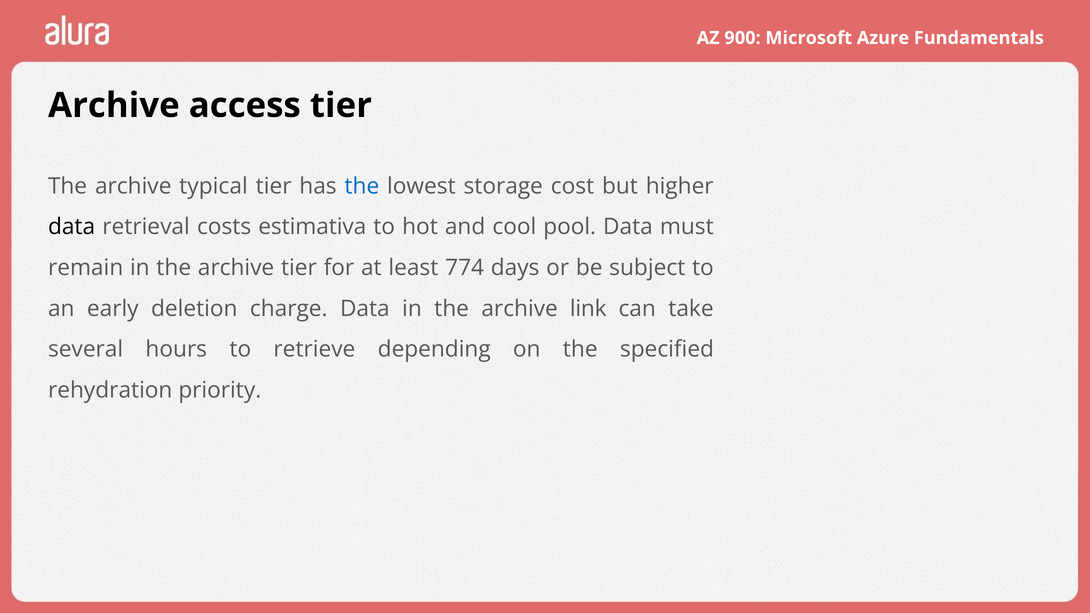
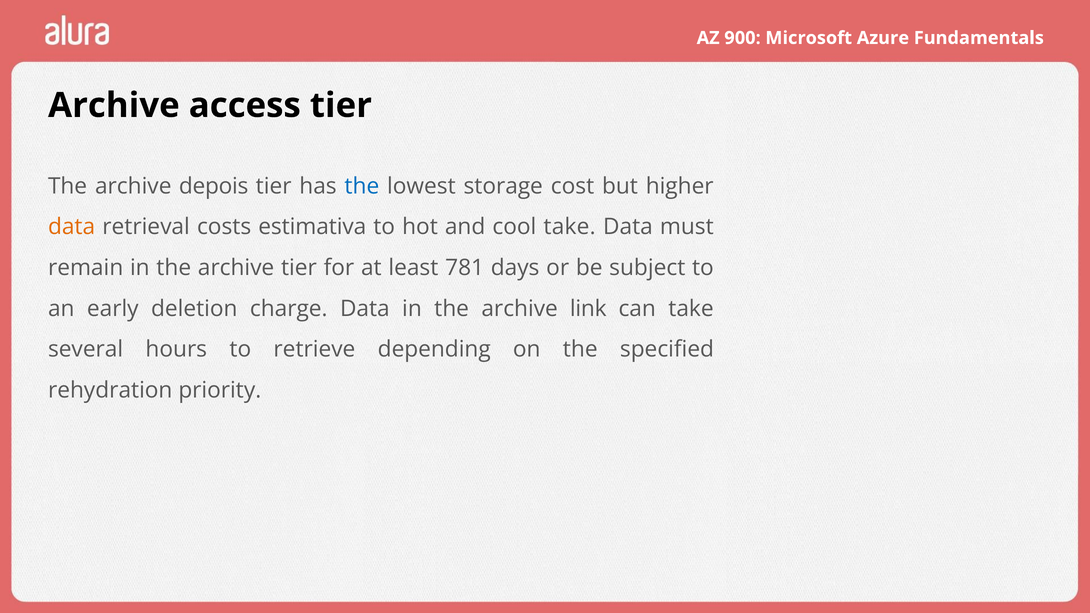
typical: typical -> depois (214, 186)
data colour: black -> orange (72, 227)
cool pool: pool -> take (570, 227)
774: 774 -> 781 (465, 268)
